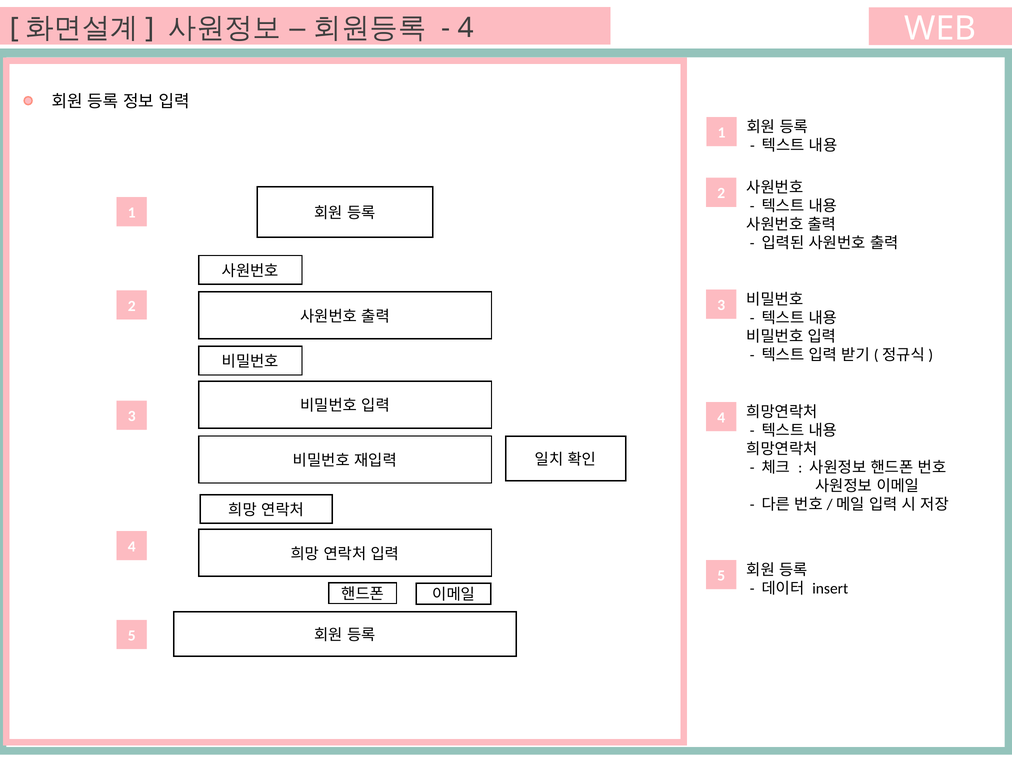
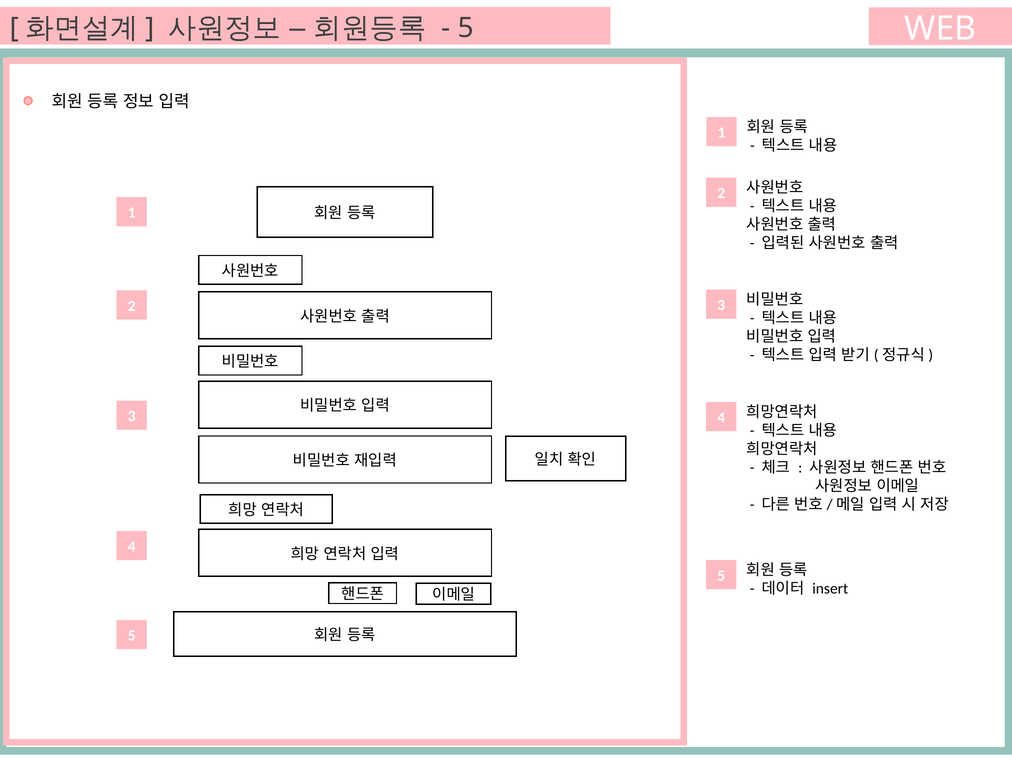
4: 4 -> 5 (466, 28)
